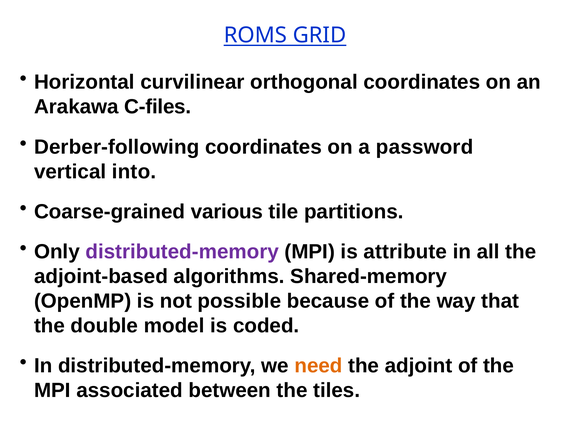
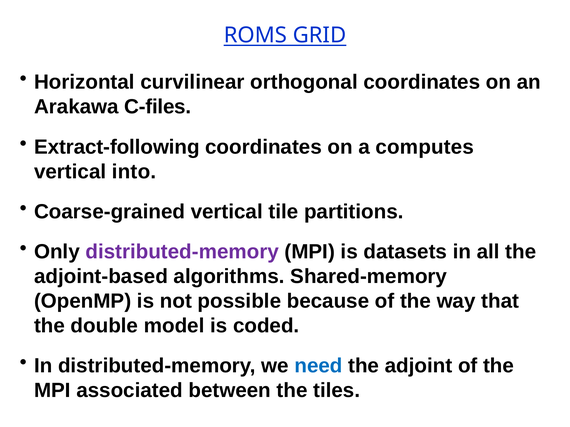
Derber-following: Derber-following -> Extract-following (117, 147)
password: password -> computes (425, 147)
Coarse-grained various: various -> vertical (227, 212)
attribute: attribute -> datasets (405, 252)
need colour: orange -> blue (318, 366)
